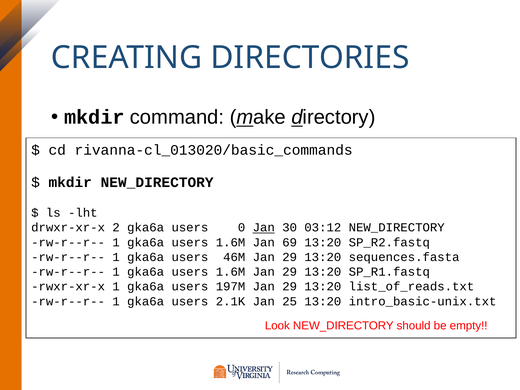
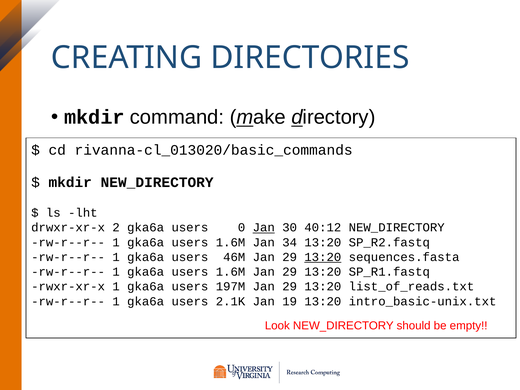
03:12: 03:12 -> 40:12 (323, 228)
69: 69 -> 34 (290, 242)
13:20 underline: none -> present (323, 257)
25: 25 -> 19 (290, 301)
